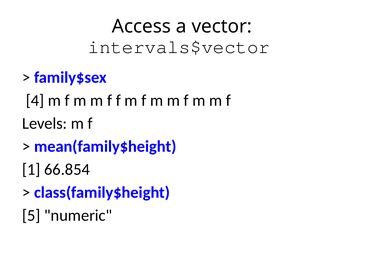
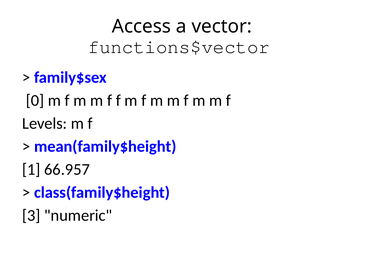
intervals$vector: intervals$vector -> functions$vector (179, 47)
4: 4 -> 0 (35, 100)
66.854: 66.854 -> 66.957 (67, 169)
5: 5 -> 3 (31, 215)
